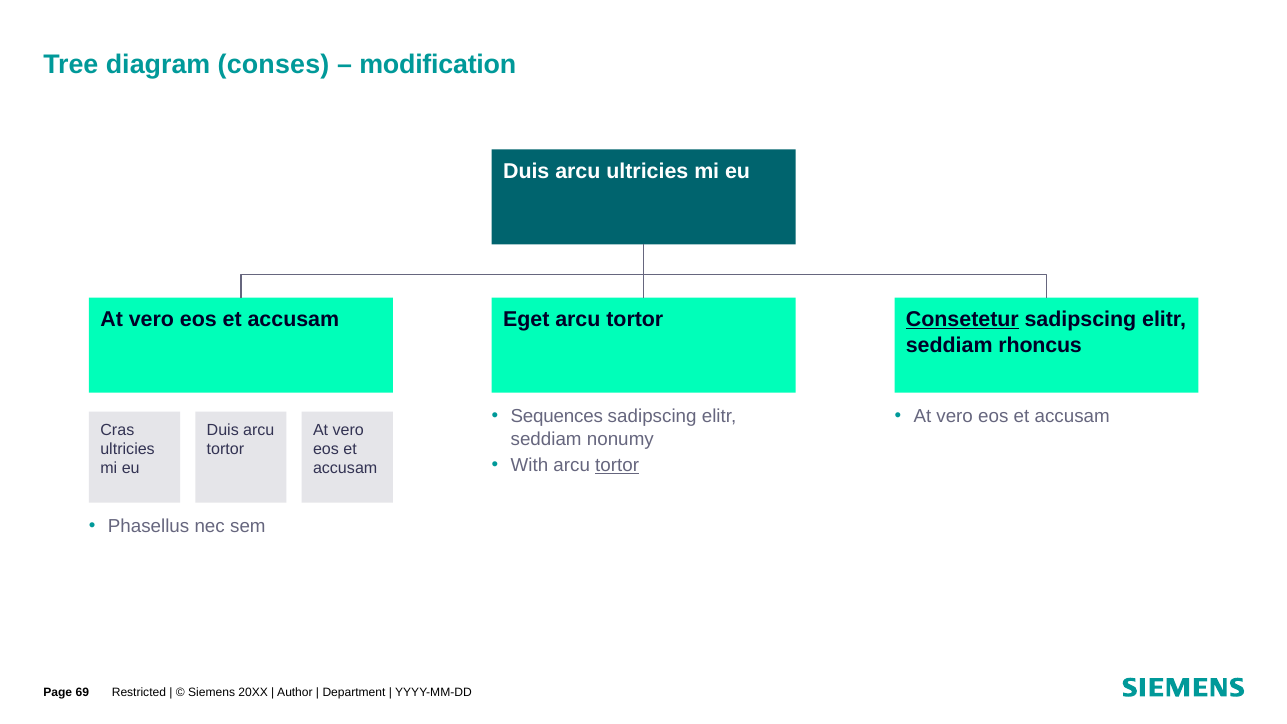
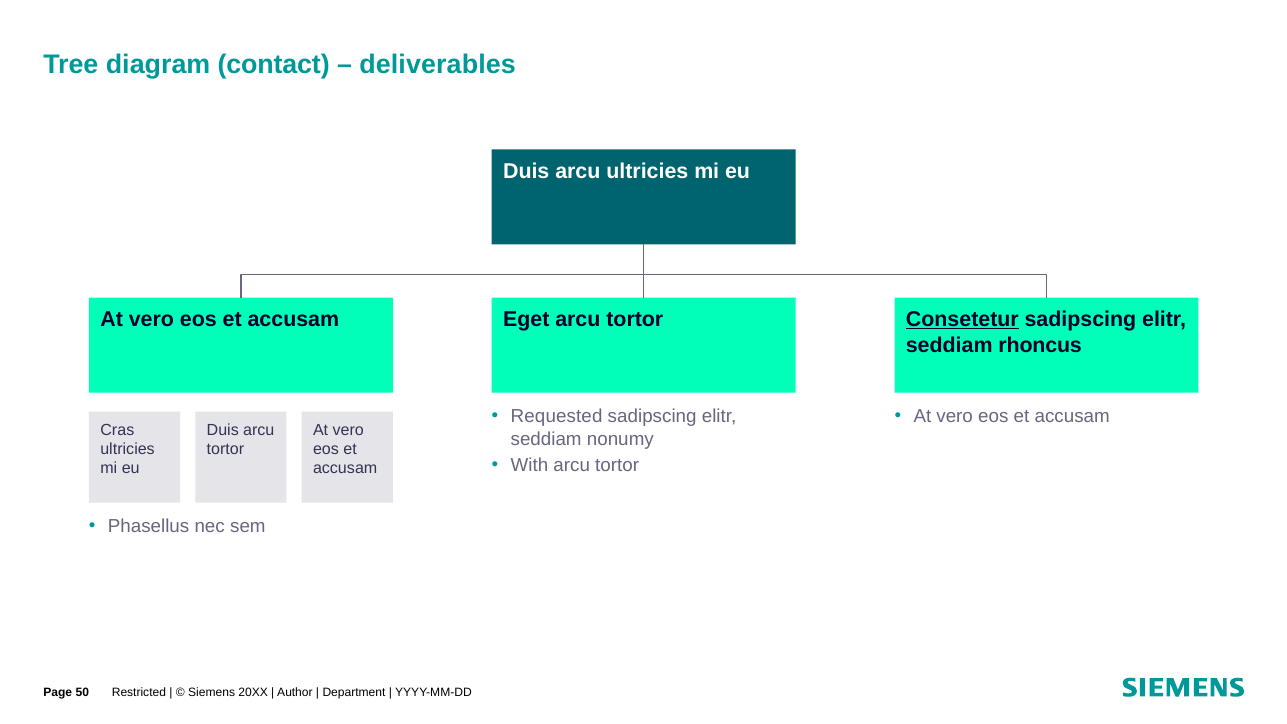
conses: conses -> contact (274, 65)
modification: modification -> deliverables (438, 65)
Sequences: Sequences -> Requested (557, 417)
tortor underline: present -> none (617, 466)
69: 69 -> 50 (82, 693)
